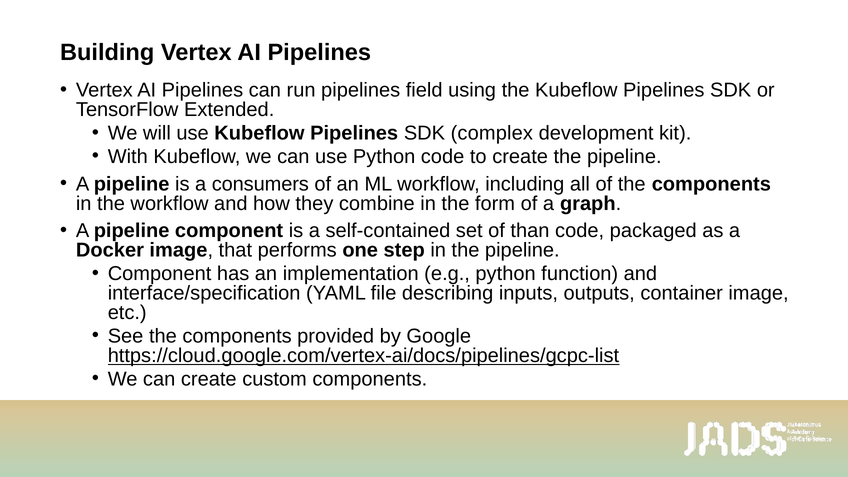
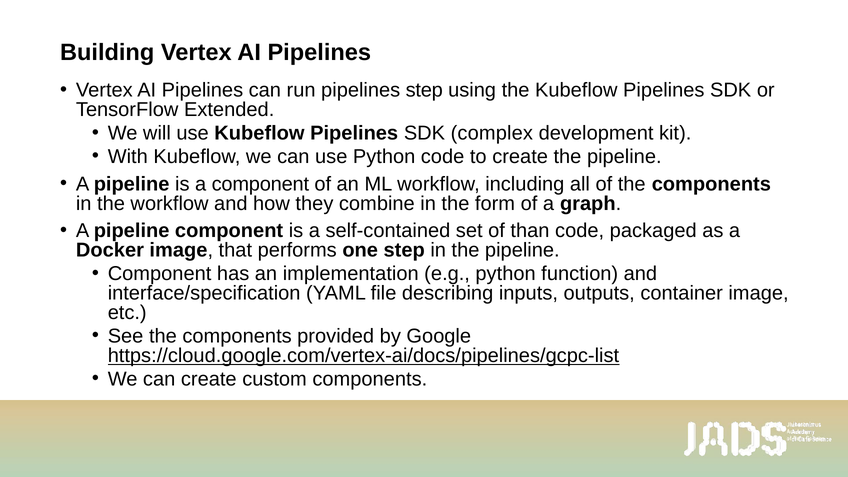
pipelines field: field -> step (424, 90)
a consumers: consumers -> component (260, 184)
